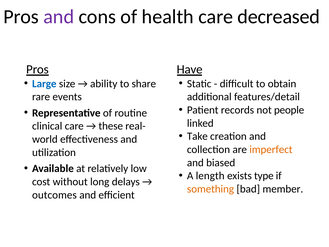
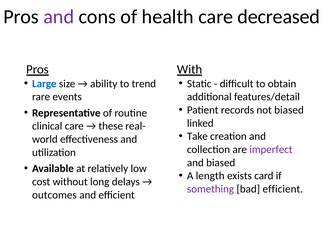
Have: Have -> With (190, 69)
share: share -> trend (144, 84)
not people: people -> biased (289, 110)
imperfect colour: orange -> purple (271, 149)
type: type -> card (264, 176)
something colour: orange -> purple (211, 189)
bad member: member -> efficient (283, 189)
